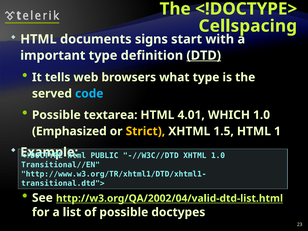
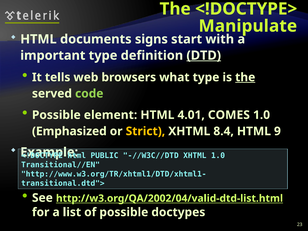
Cellspacing: Cellspacing -> Manipulate (248, 26)
the underline: none -> present (245, 77)
code colour: light blue -> light green (89, 94)
textarea: textarea -> element (111, 115)
WHICH: WHICH -> COMES (229, 115)
1.5: 1.5 -> 8.4 (224, 131)
1: 1 -> 9 (277, 131)
